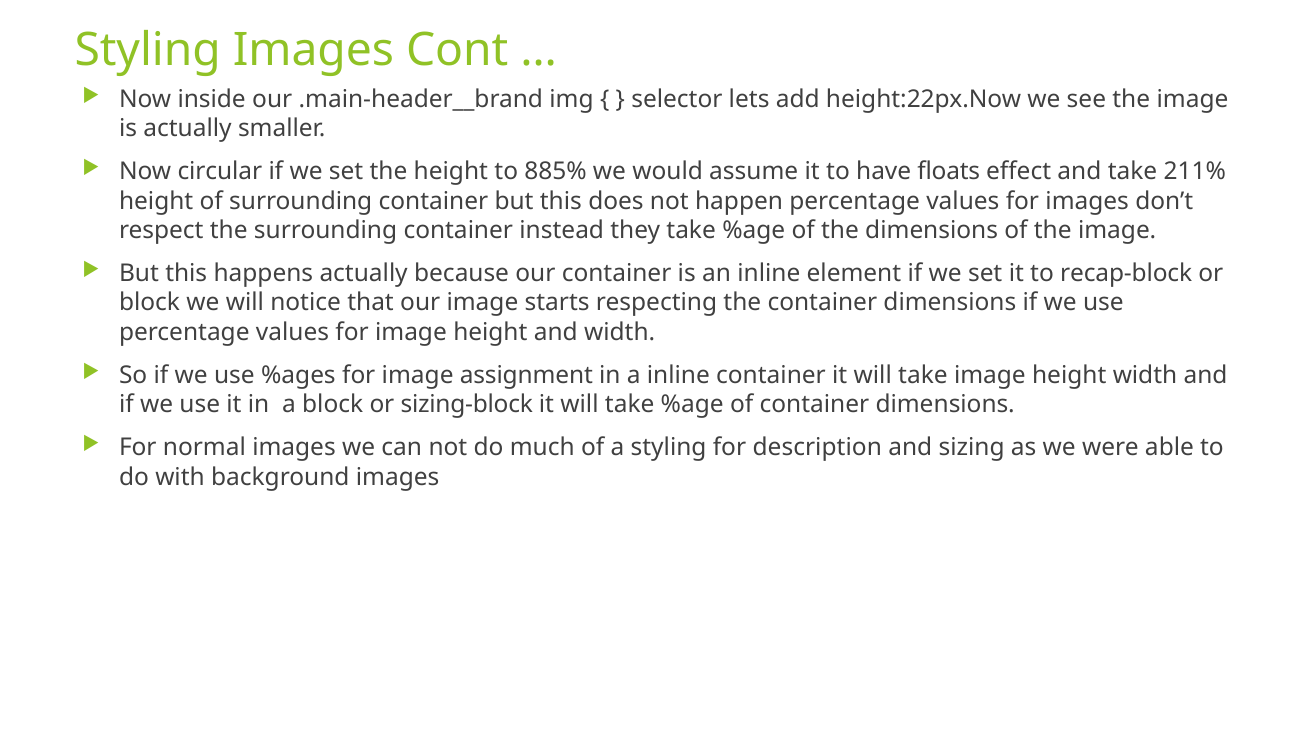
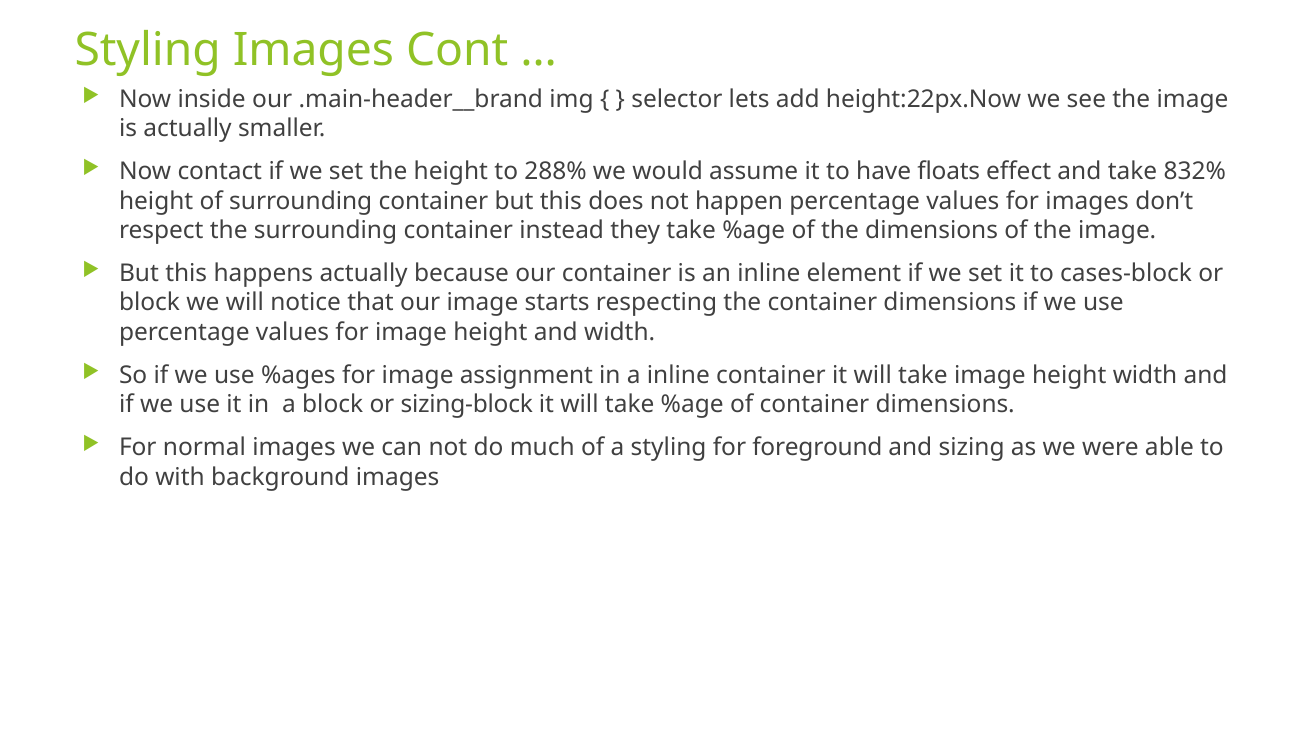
circular: circular -> contact (220, 172)
885%: 885% -> 288% (556, 172)
211%: 211% -> 832% (1195, 172)
recap-block: recap-block -> cases-block (1126, 273)
description: description -> foreground (817, 447)
